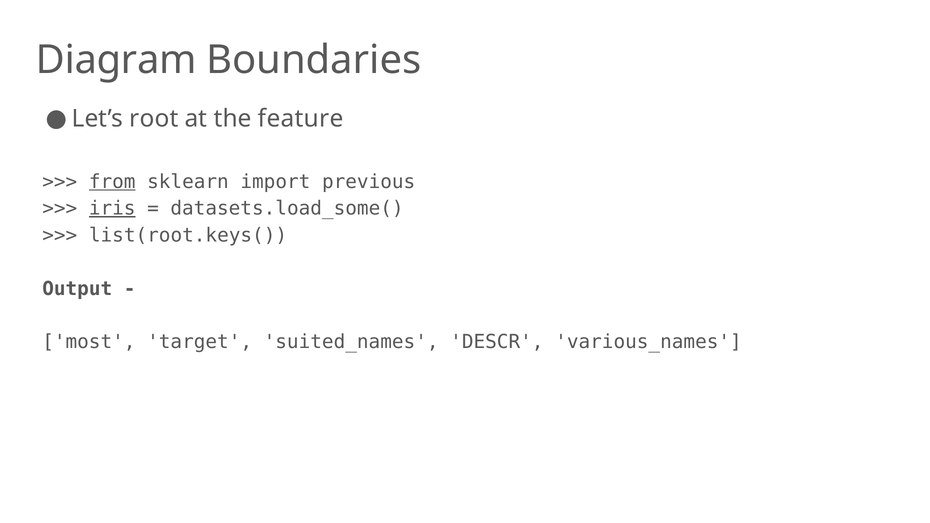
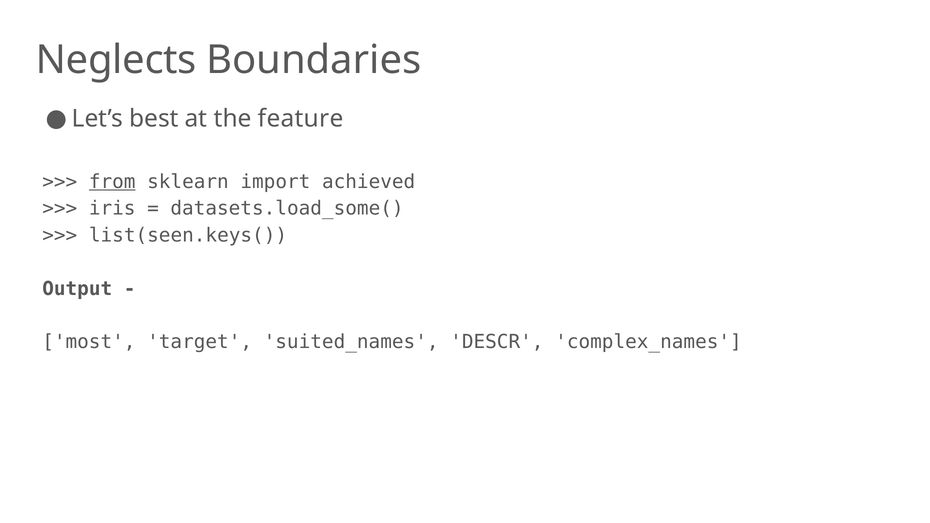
Diagram: Diagram -> Neglects (116, 60)
root: root -> best (154, 119)
previous: previous -> achieved (369, 182)
iris underline: present -> none (112, 209)
list(root.keys(: list(root.keys( -> list(seen.keys( (188, 235)
various_names: various_names -> complex_names (648, 342)
